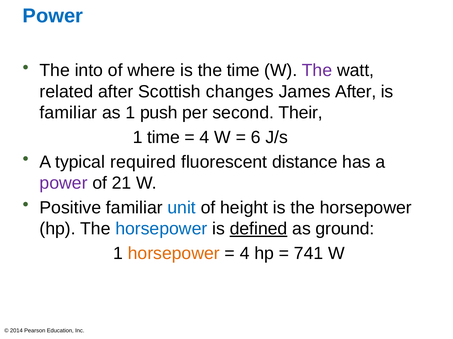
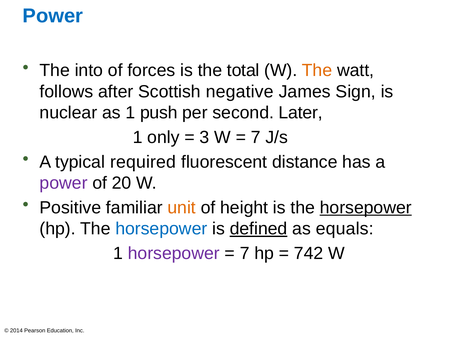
where: where -> forces (151, 71)
the time: time -> total (243, 71)
The colour: purple -> orange (317, 71)
related: related -> follows (66, 92)
changes: changes -> negative (240, 92)
James After: After -> Sign (356, 92)
familiar: familiar -> nuclear (68, 113)
Their: Their -> Later (301, 113)
1 time: time -> only (163, 138)
4: 4 -> 3 (204, 138)
6: 6 -> 7 (256, 138)
21: 21 -> 20 (122, 183)
unit colour: blue -> orange (182, 208)
horsepower underline: none -> present (366, 208)
ground: ground -> equals (345, 229)
horsepower colour: orange -> purple (174, 254)
4: 4 -> 7 (245, 254)
741: 741 -> 742 (309, 254)
